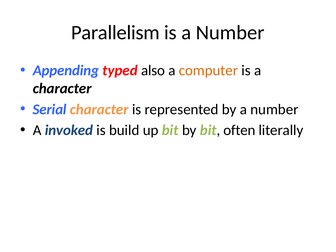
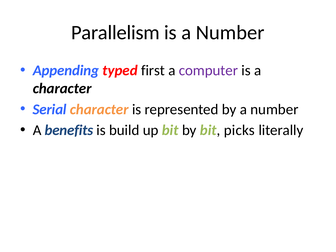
also: also -> first (153, 70)
computer colour: orange -> purple (208, 70)
invoked: invoked -> benefits (69, 130)
often: often -> picks (239, 130)
